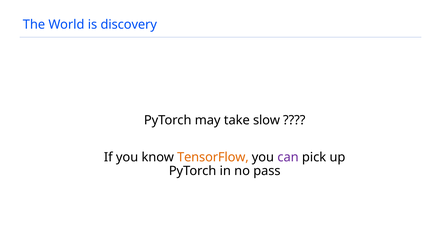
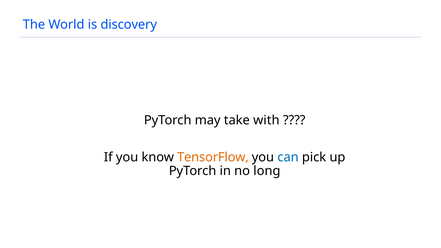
slow: slow -> with (266, 120)
can colour: purple -> blue (288, 157)
pass: pass -> long (267, 171)
